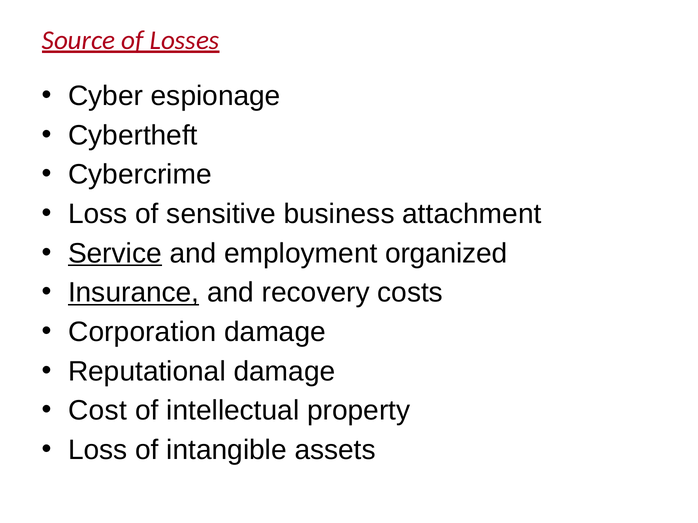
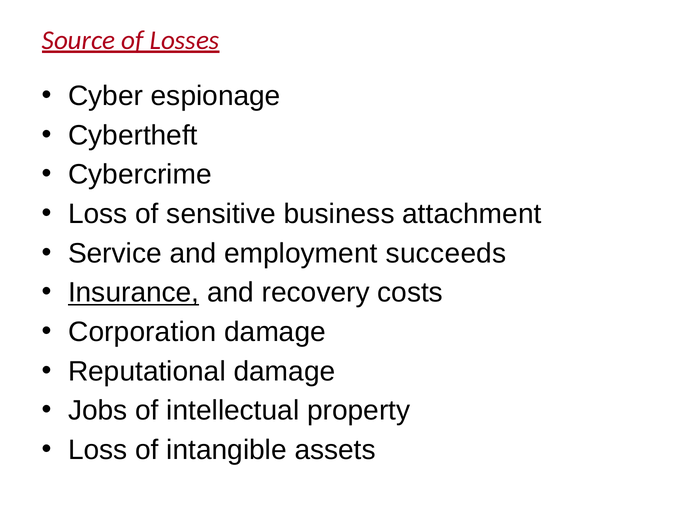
Service underline: present -> none (115, 254)
organized: organized -> succeeds (446, 254)
Cost: Cost -> Jobs (98, 411)
